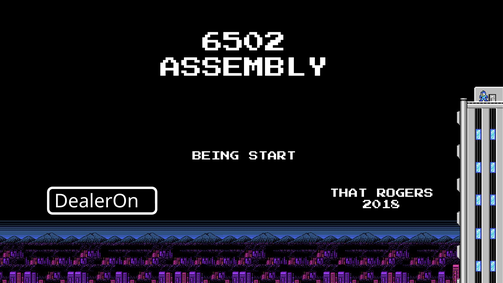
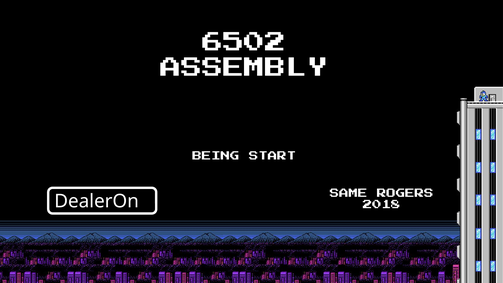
THAT: THAT -> SAME (349, 195)
